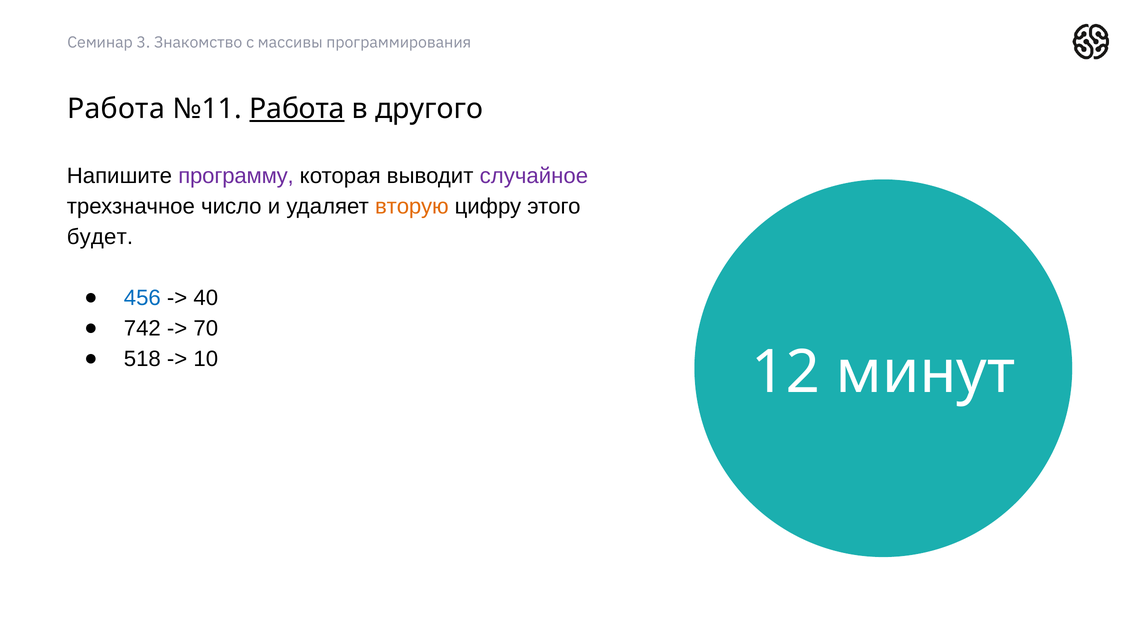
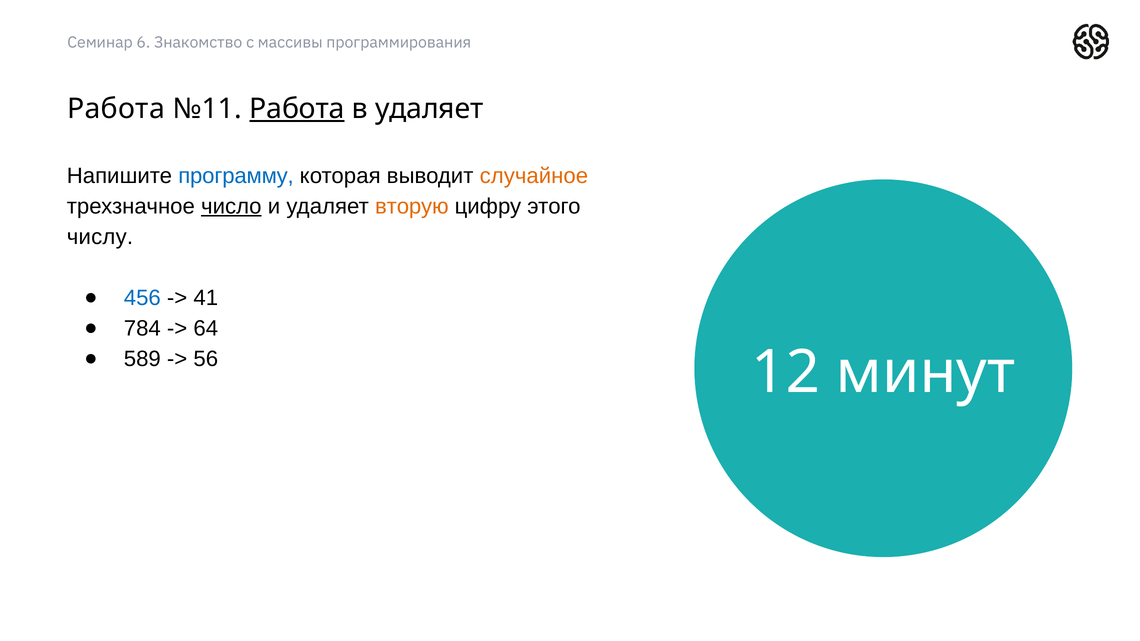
3: 3 -> 6 (143, 42)
в другого: другого -> удаляет (429, 109)
программу colour: purple -> blue (236, 176)
случайное colour: purple -> orange (534, 176)
число underline: none -> present (231, 206)
будет: будет -> числу (100, 237)
40: 40 -> 41 (206, 298)
742: 742 -> 784 (142, 329)
70: 70 -> 64 (206, 329)
518: 518 -> 589 (142, 359)
10: 10 -> 56 (206, 359)
